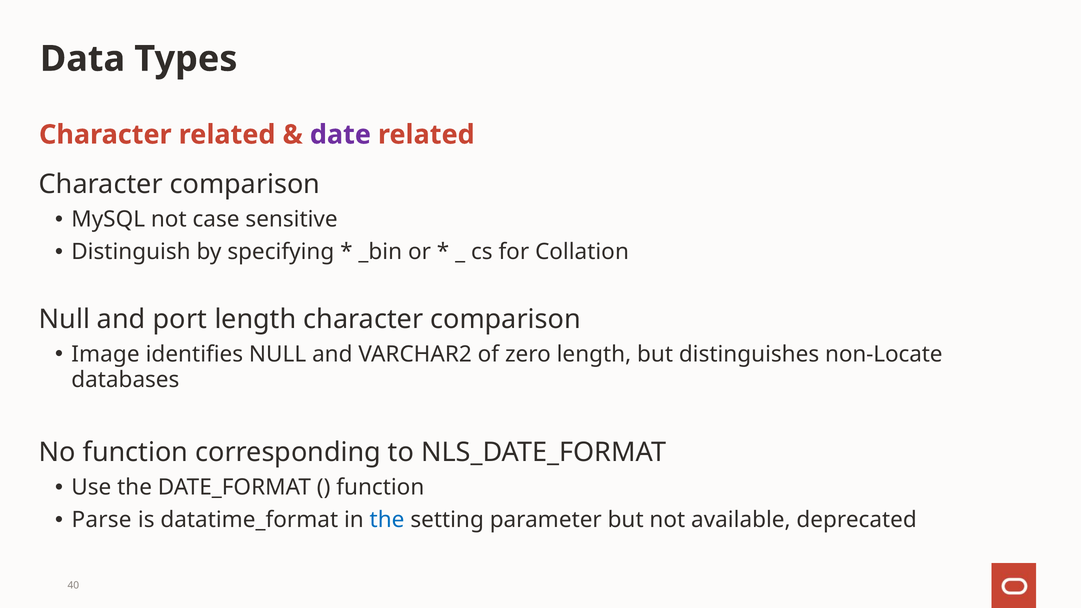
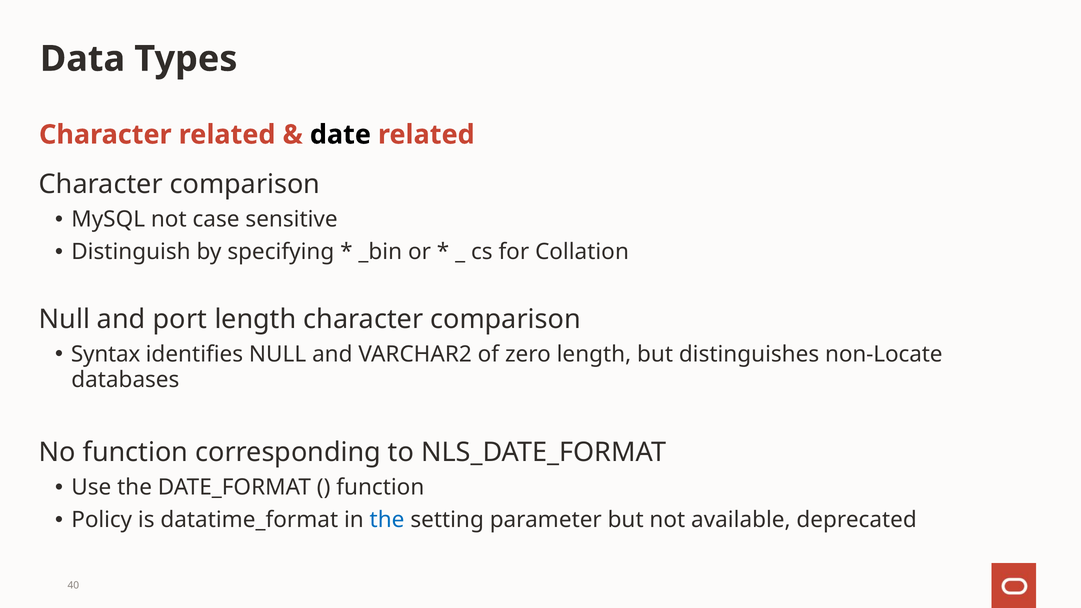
date colour: purple -> black (340, 135)
Image: Image -> Syntax (106, 354)
Parse: Parse -> Policy (102, 520)
